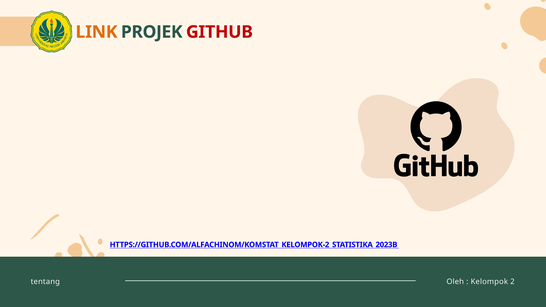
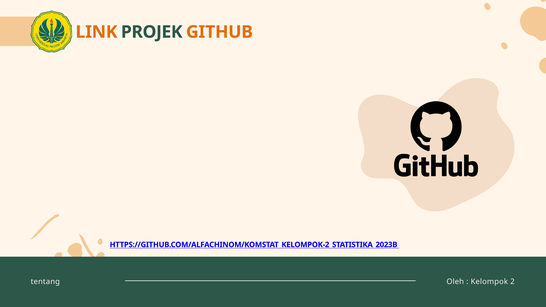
GITHUB colour: red -> orange (219, 32)
